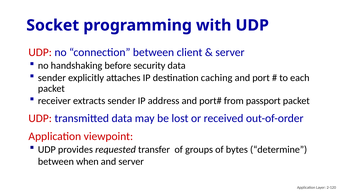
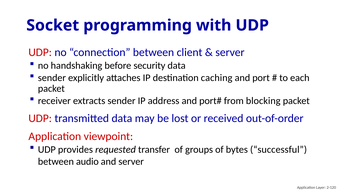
passport: passport -> blocking (263, 101)
determine: determine -> successful (279, 149)
when: when -> audio (87, 162)
